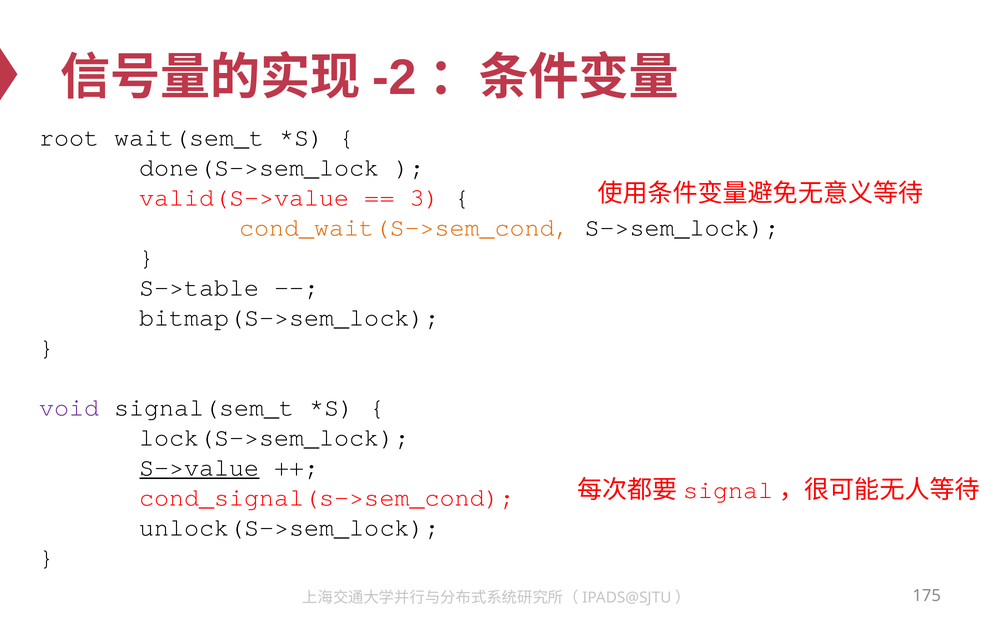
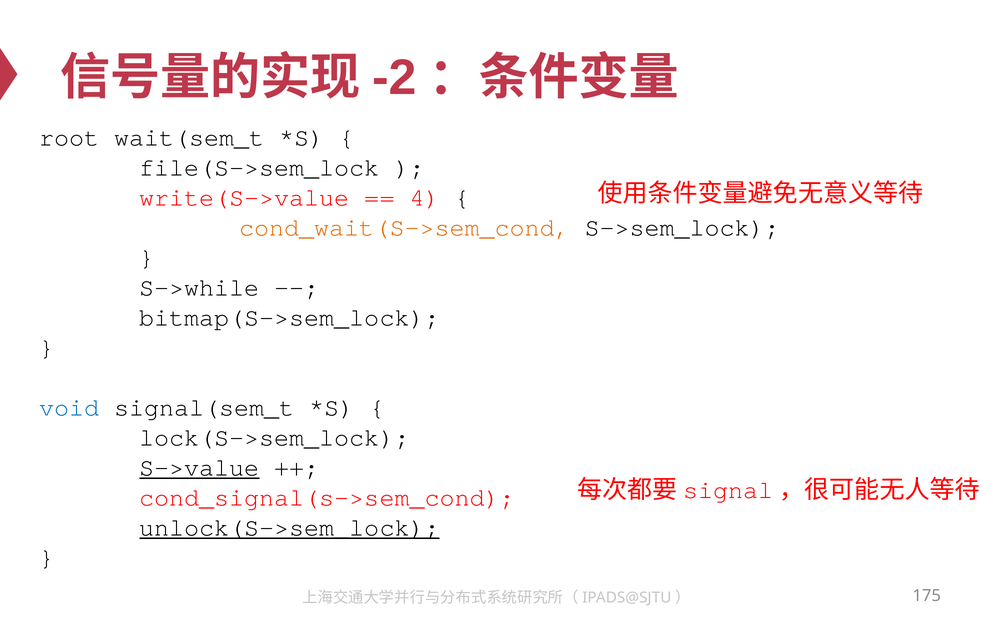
done(S->sem_lock: done(S->sem_lock -> file(S->sem_lock (259, 168)
valid(S->value: valid(S->value -> write(S->value (244, 198)
3: 3 -> 4 (425, 198)
S->table: S->table -> S->while (199, 288)
void colour: purple -> blue (69, 408)
unlock(S->sem_lock underline: none -> present (289, 528)
